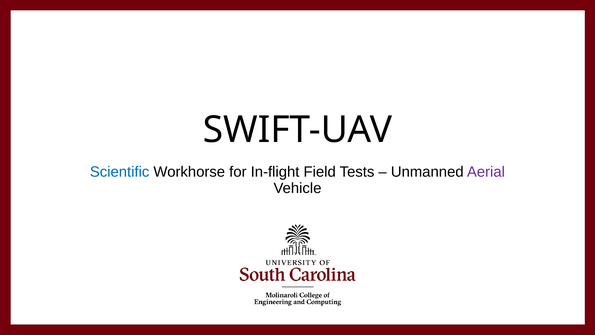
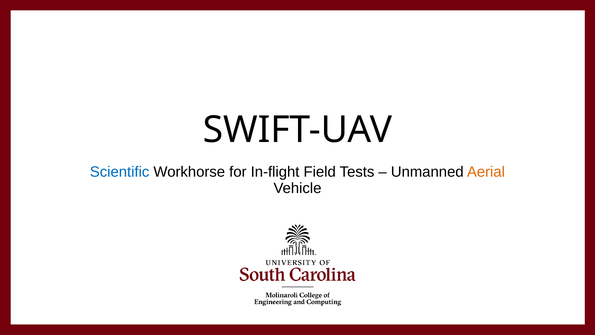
Aerial colour: purple -> orange (486, 172)
